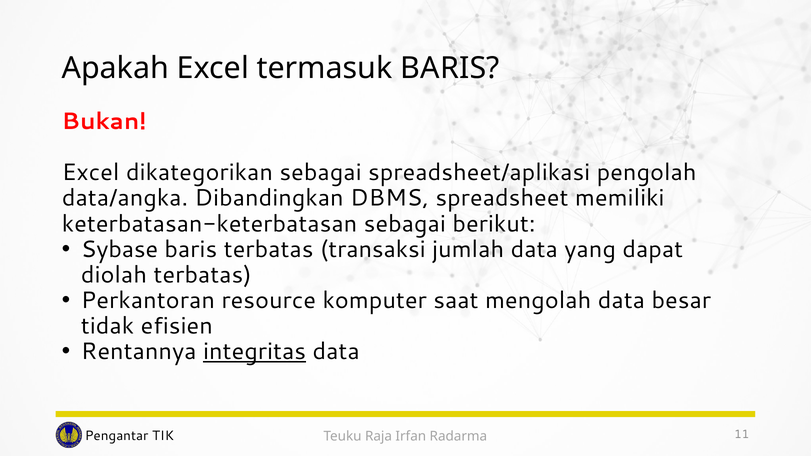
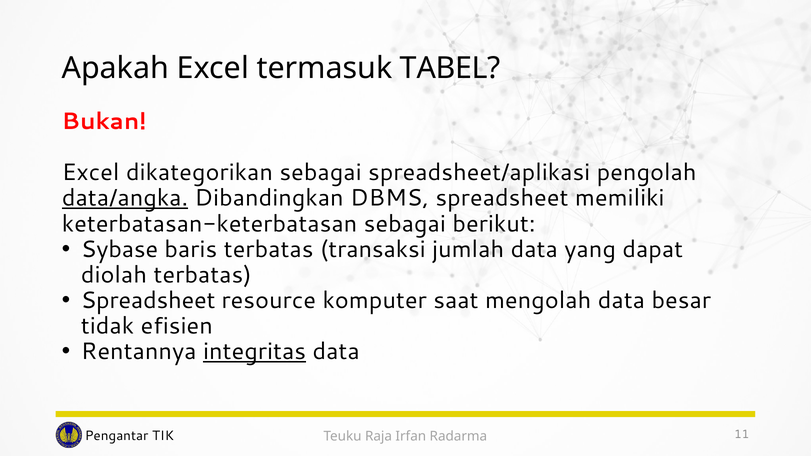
termasuk BARIS: BARIS -> TABEL (450, 68)
data/angka underline: none -> present (125, 198)
Perkantoran: Perkantoran -> Spreadsheet (148, 300)
